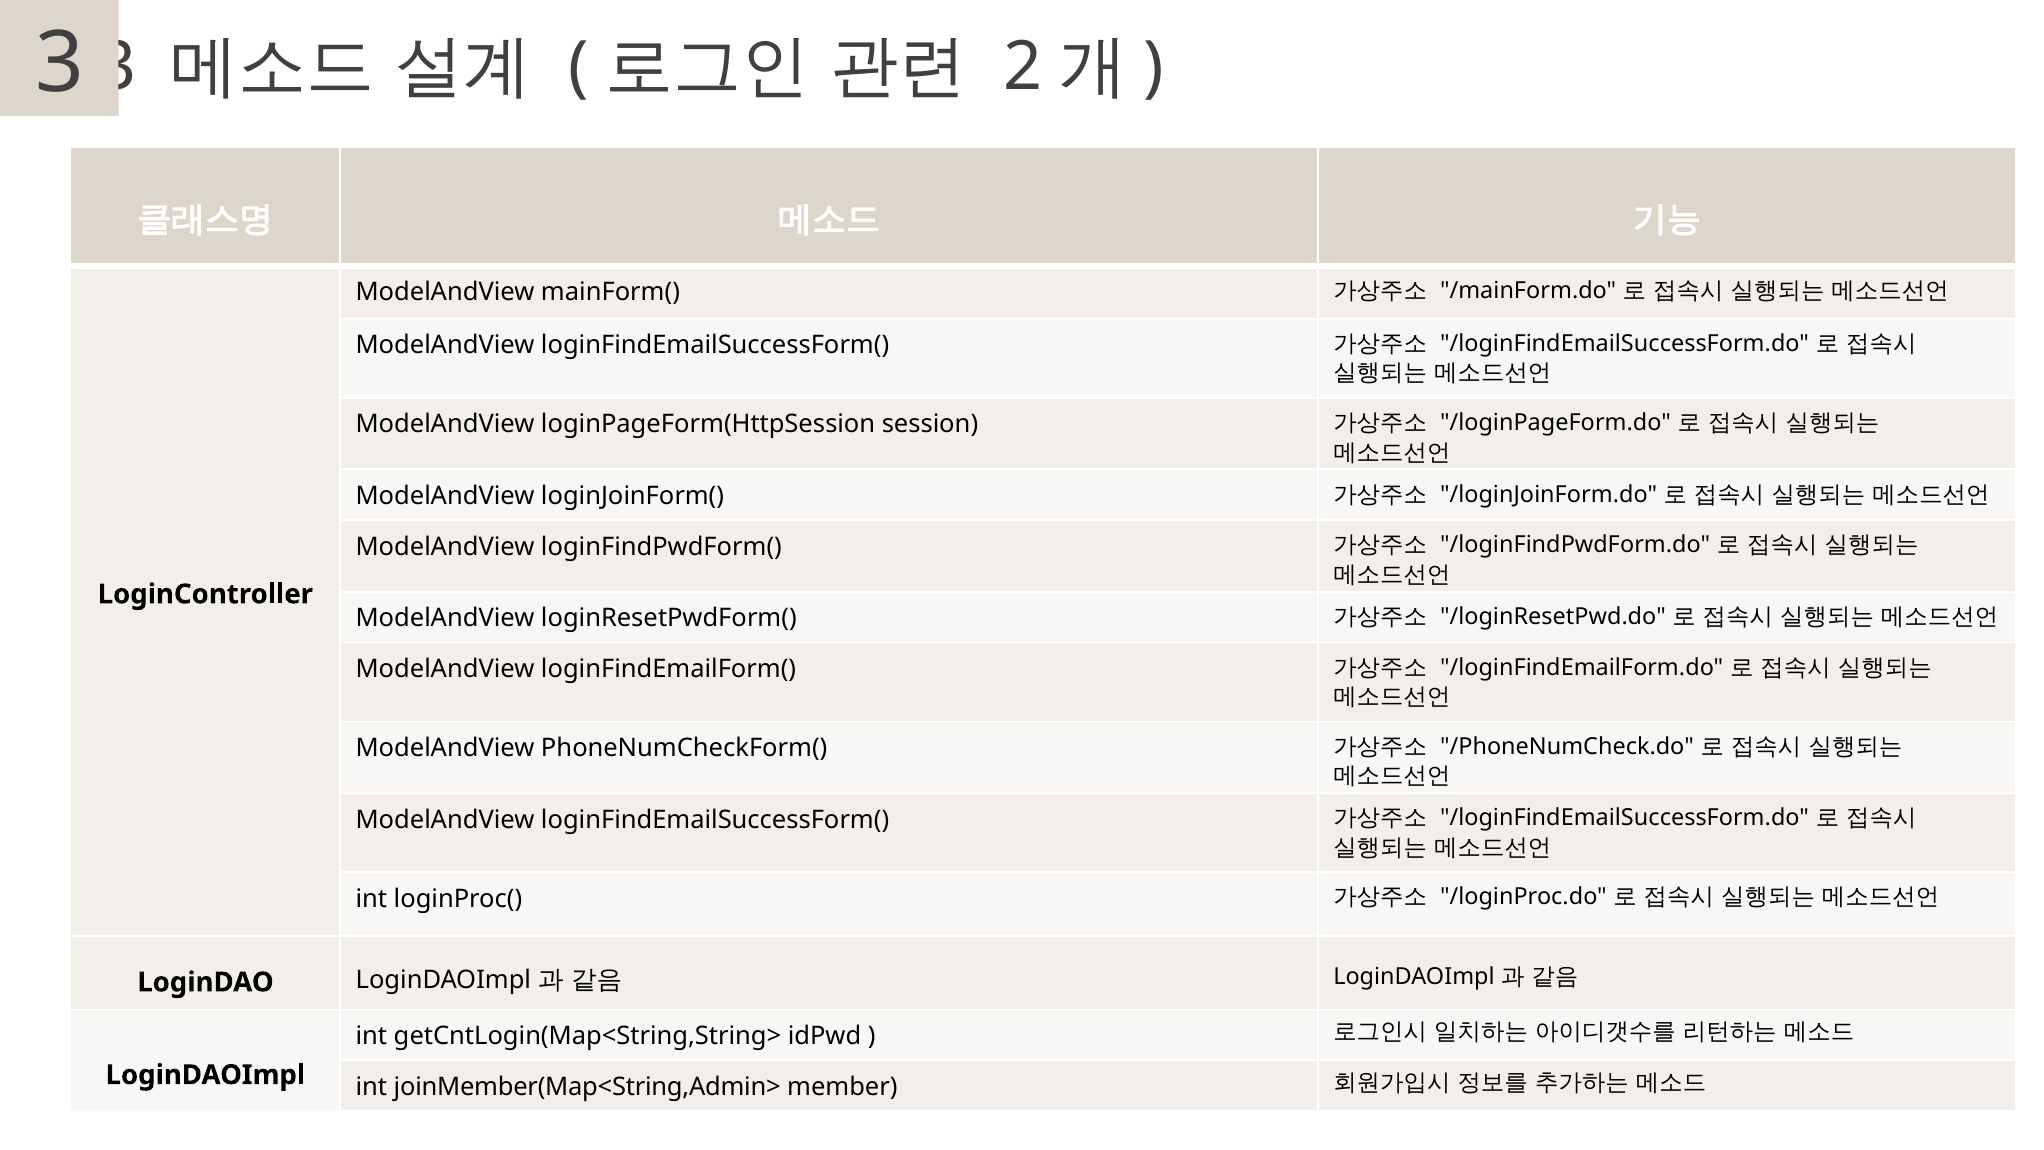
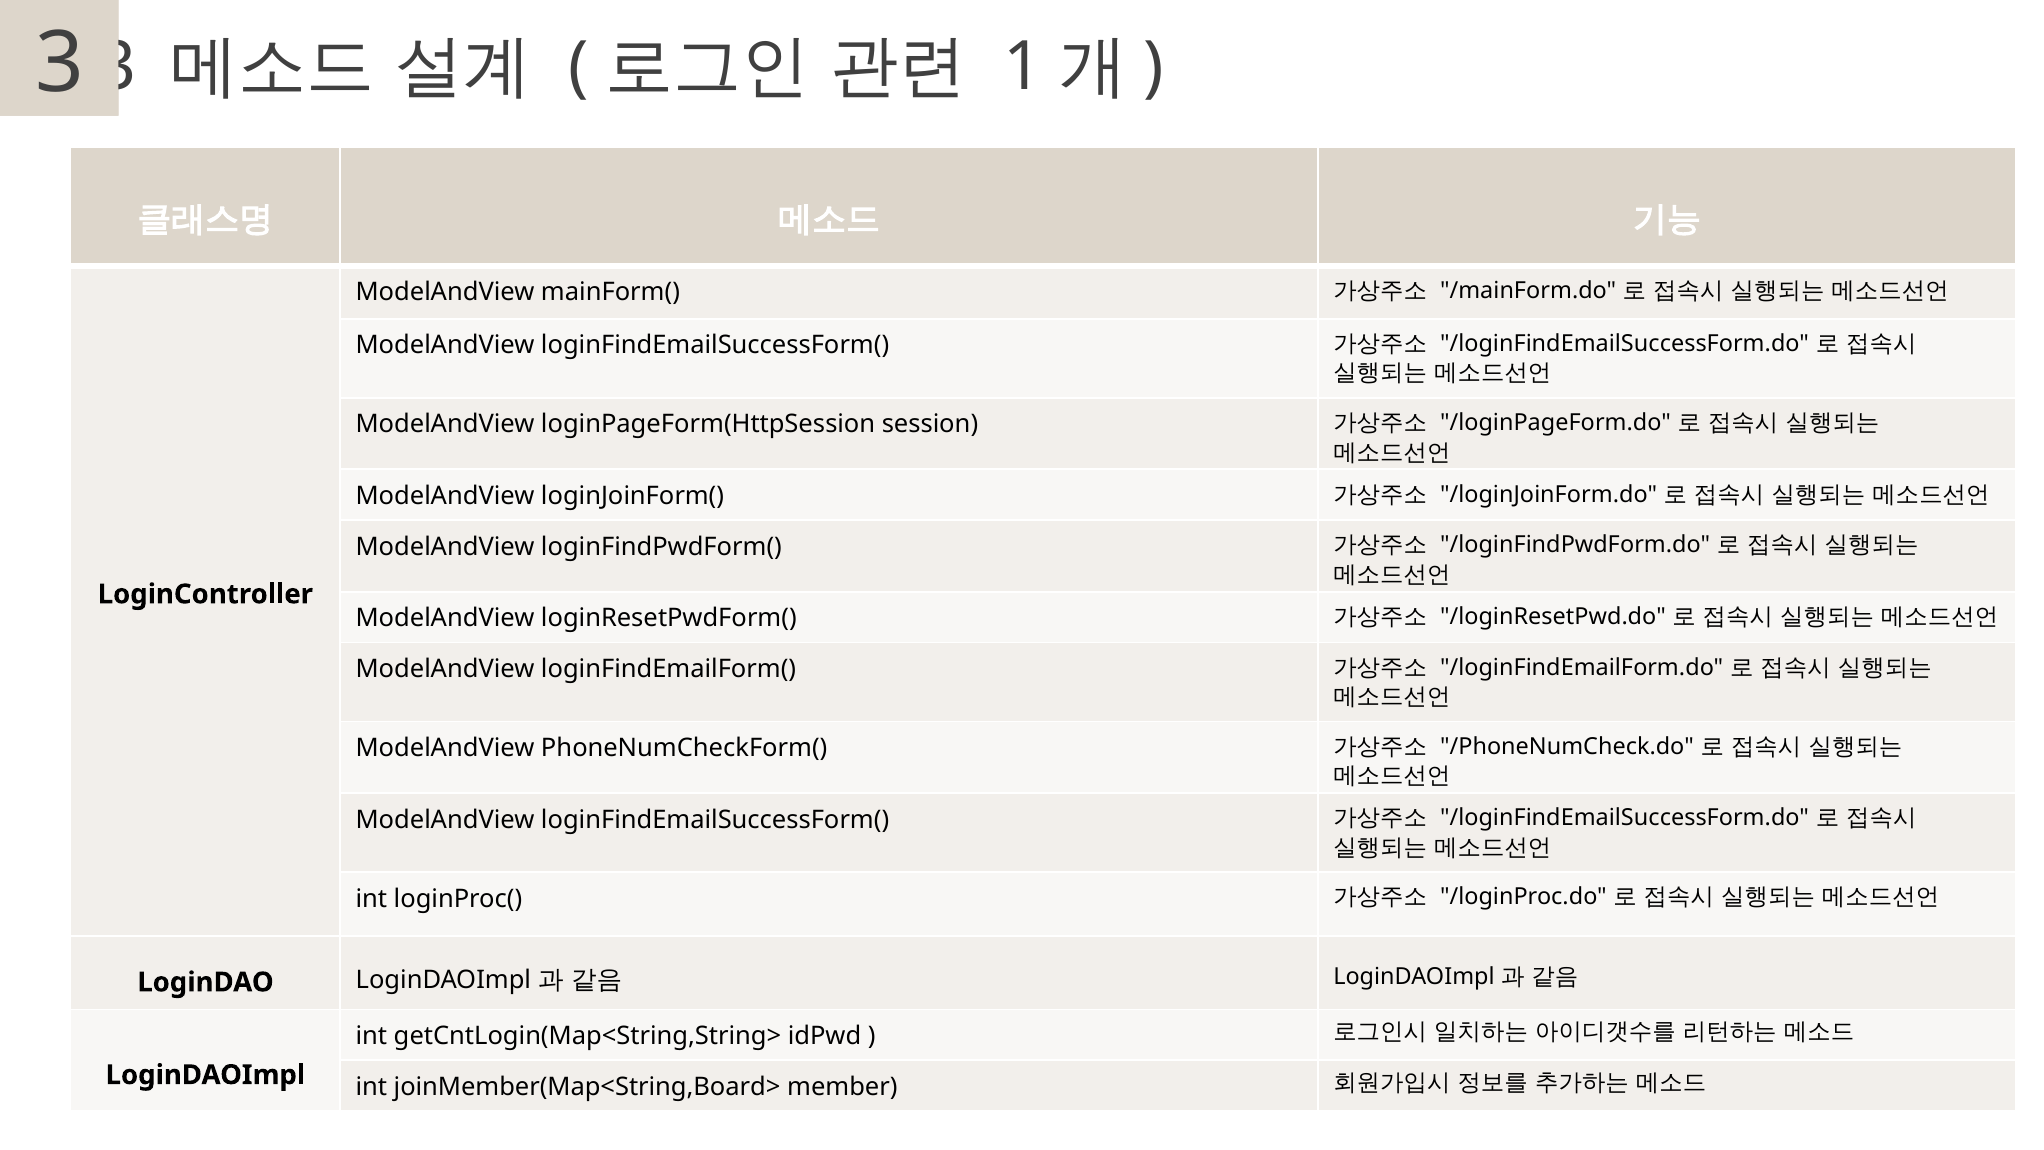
2: 2 -> 1 (1023, 67)
joinMember(Map<String,Admin>: joinMember(Map<String,Admin> -> joinMember(Map<String,Board> (587, 1087)
